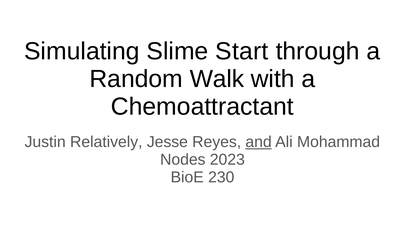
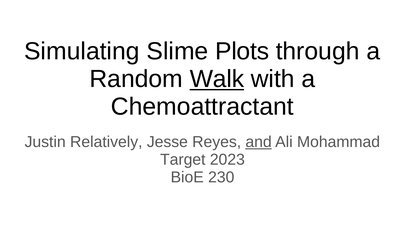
Start: Start -> Plots (242, 51)
Walk underline: none -> present (217, 79)
Nodes: Nodes -> Target (183, 160)
